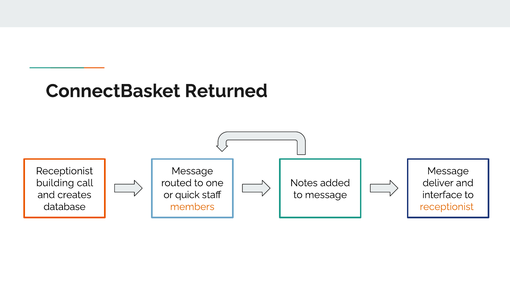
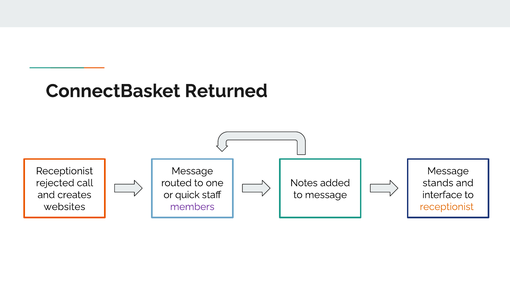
building: building -> rejected (55, 183)
deliver: deliver -> stands (438, 183)
database: database -> websites (64, 207)
members colour: orange -> purple (192, 207)
